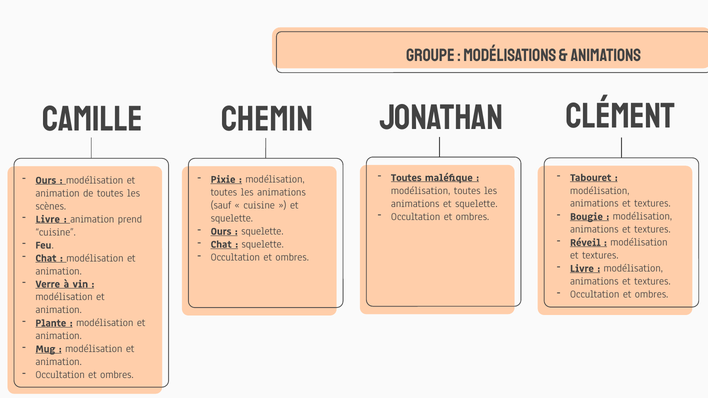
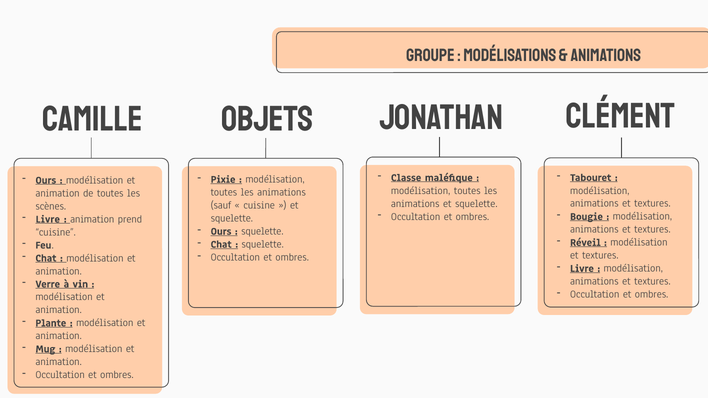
CHEMIN: CHEMIN -> OBJETS (267, 119)
Toutes: Toutes -> Classe (406, 178)
